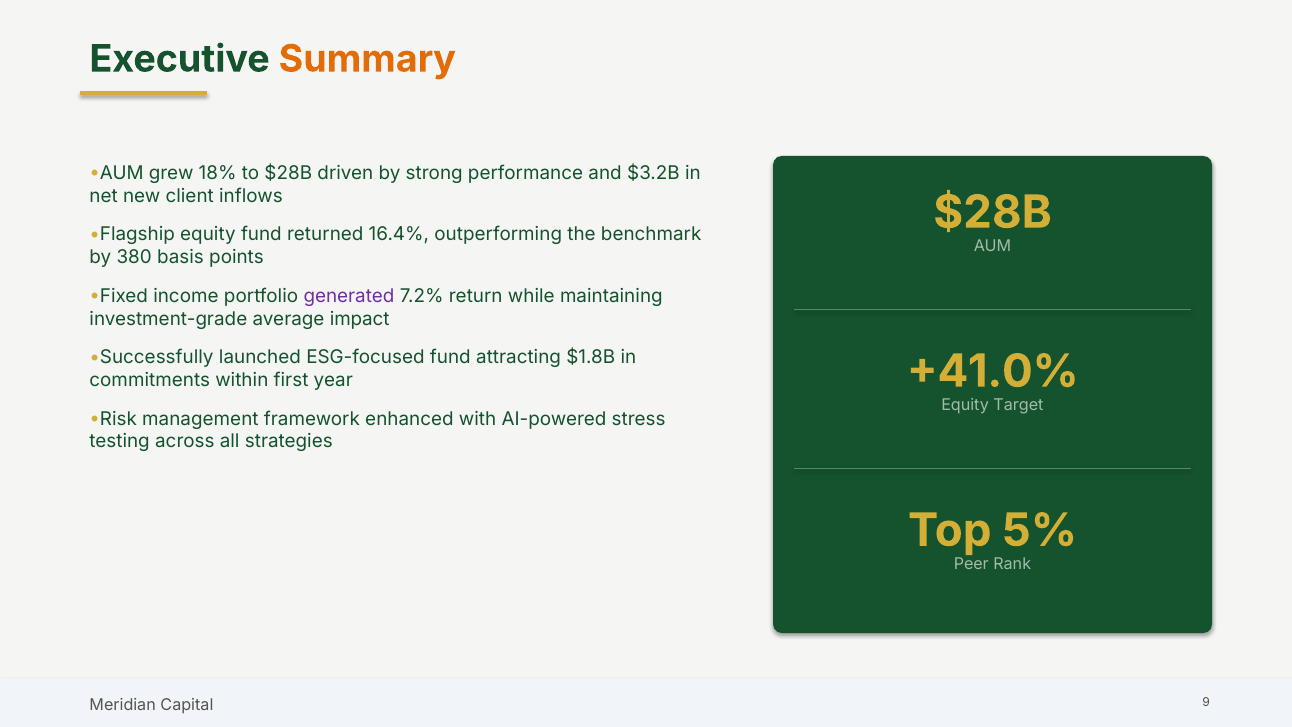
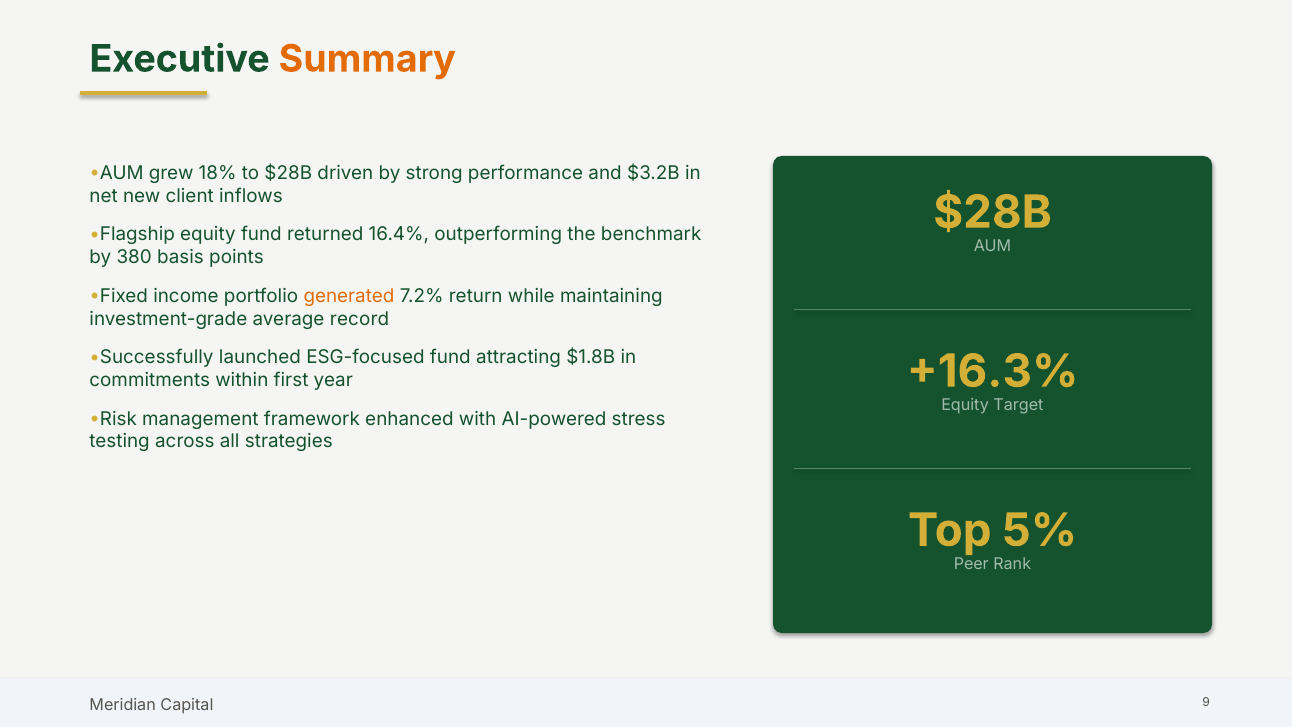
generated colour: purple -> orange (349, 296)
impact: impact -> record (360, 319)
+41.0%: +41.0% -> +16.3% (993, 372)
